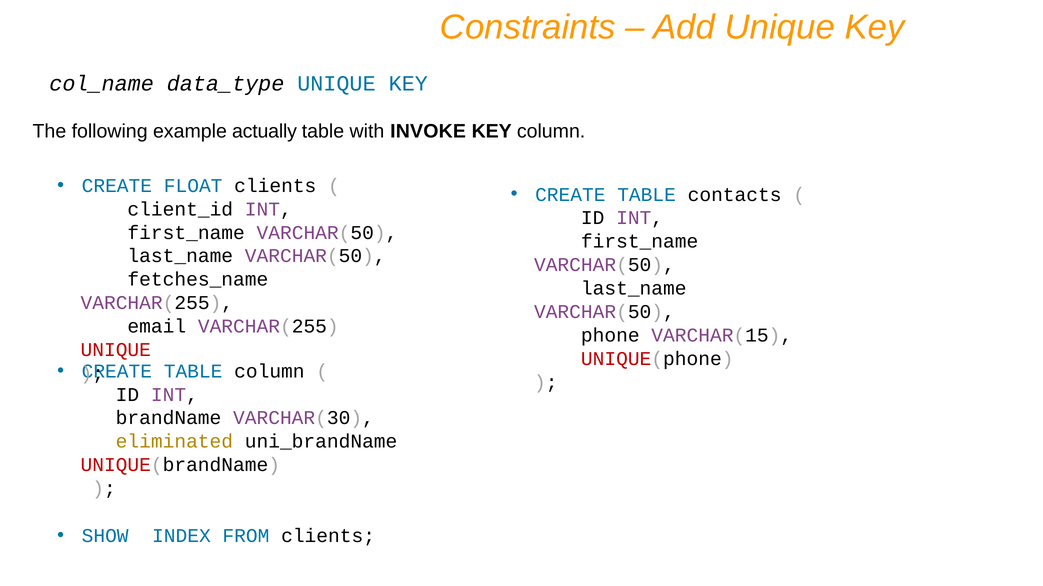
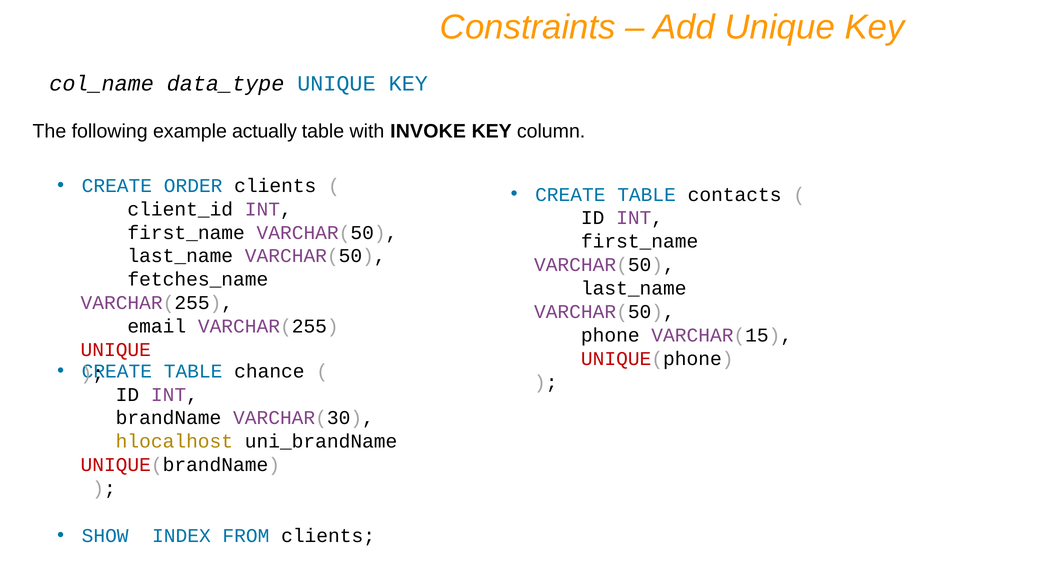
FLOAT: FLOAT -> ORDER (193, 186)
TABLE column: column -> chance (269, 372)
eliminated: eliminated -> hlocalhost (174, 442)
